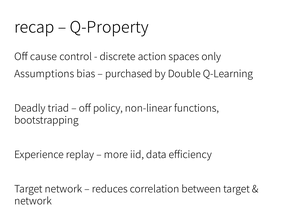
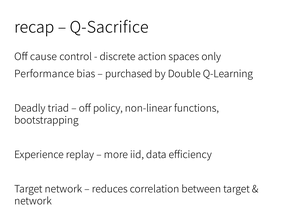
Q-Property: Q-Property -> Q-Sacrifice (109, 28)
Assumptions: Assumptions -> Performance (44, 74)
